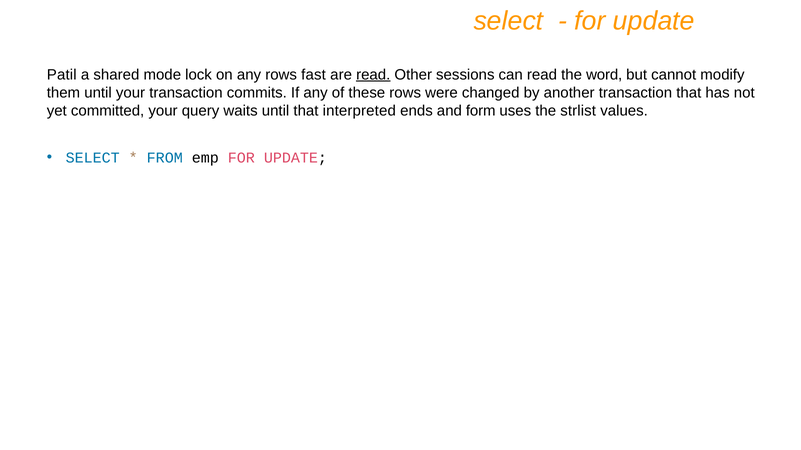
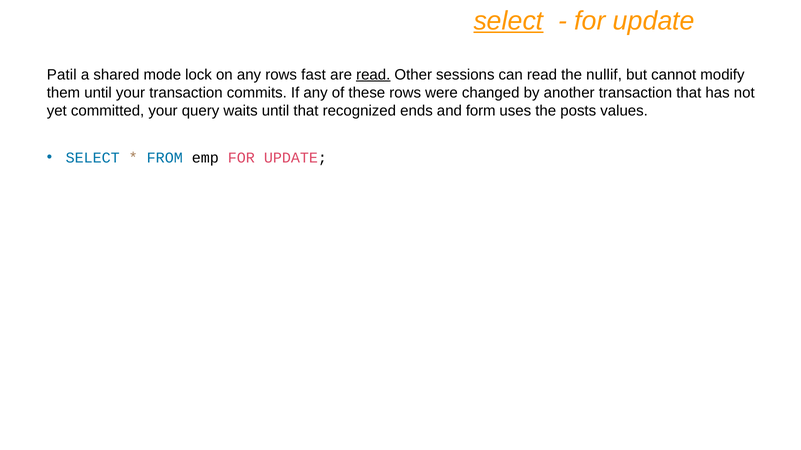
select underline: none -> present (508, 21)
word: word -> nullif (604, 75)
interpreted: interpreted -> recognized (359, 111)
strlist: strlist -> posts (578, 111)
